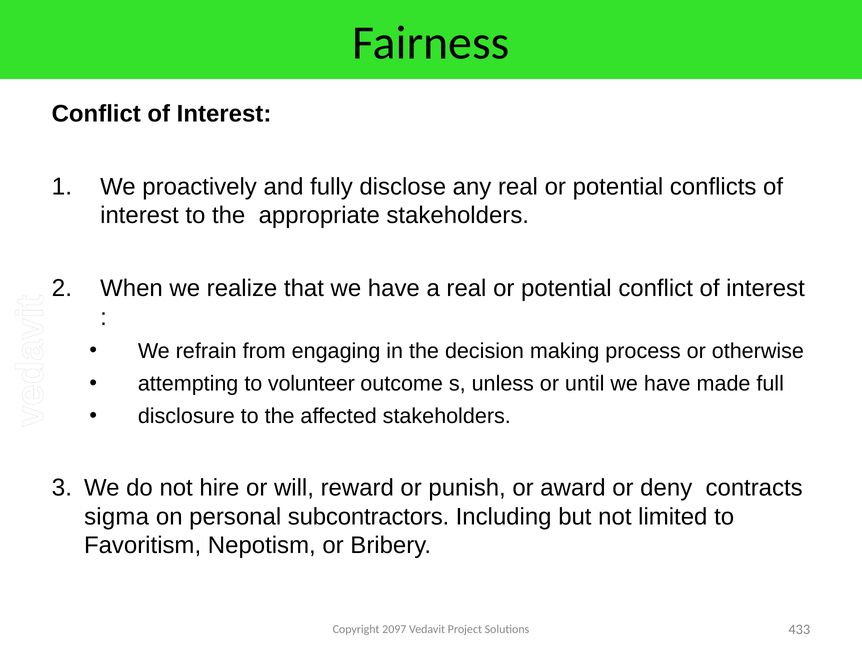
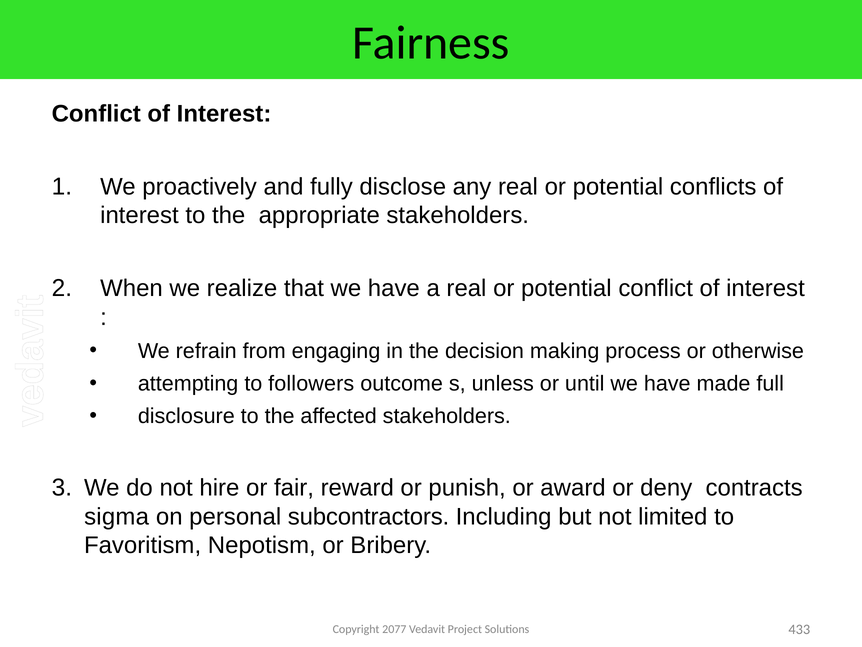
volunteer: volunteer -> followers (311, 383)
will: will -> fair (294, 487)
2097: 2097 -> 2077 (394, 629)
